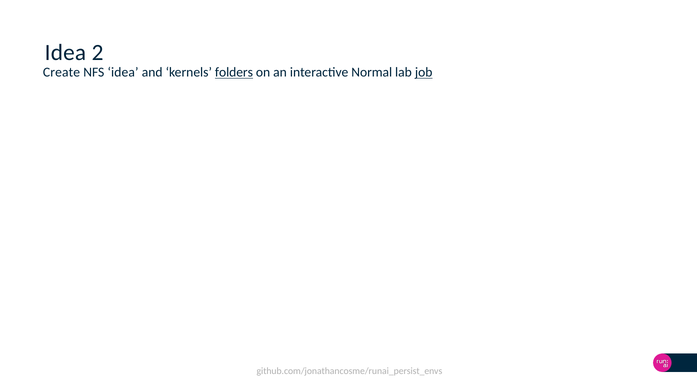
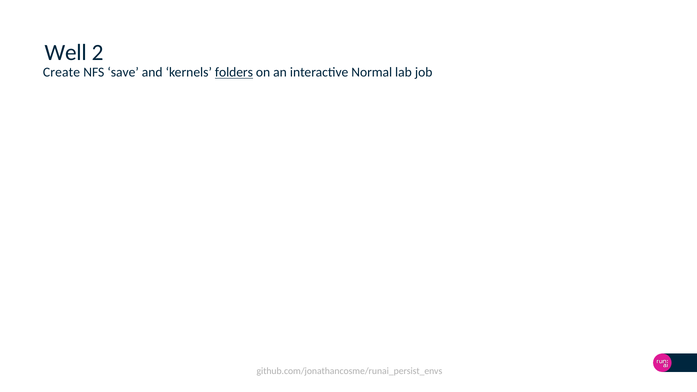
Idea: Idea -> Well (66, 53)
NFS idea: idea -> save (123, 72)
job underline: present -> none (424, 72)
